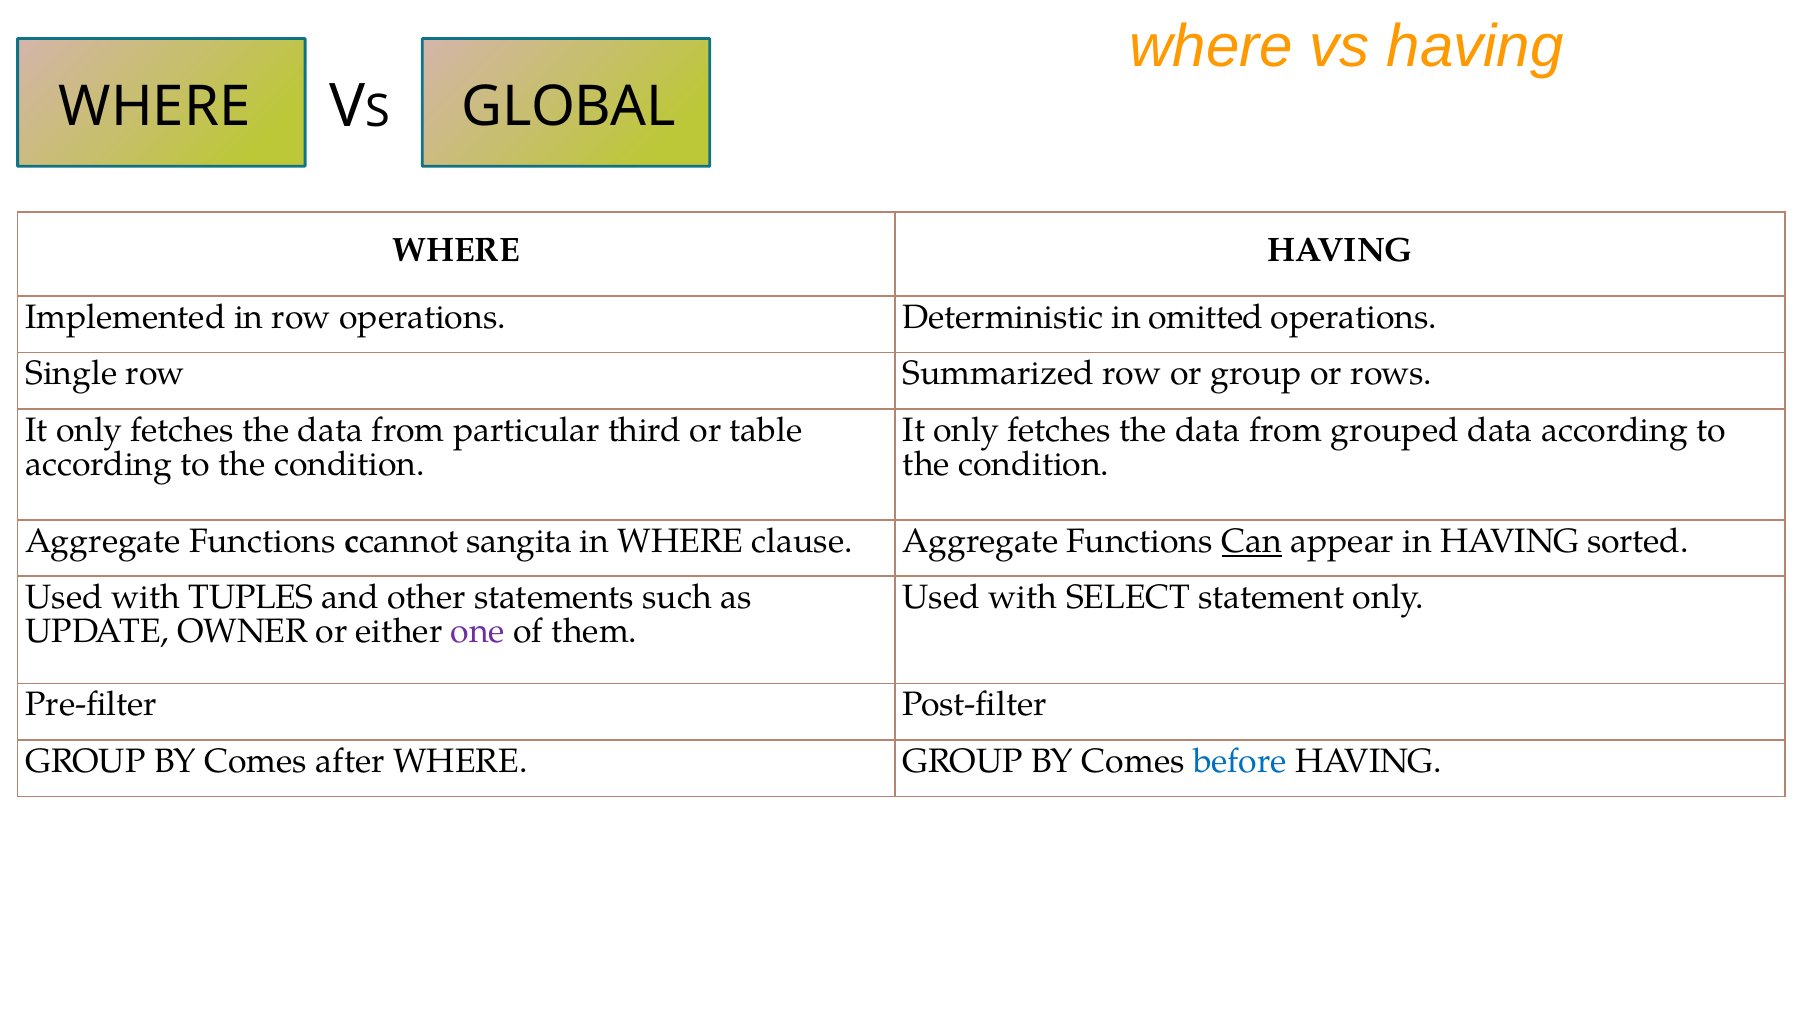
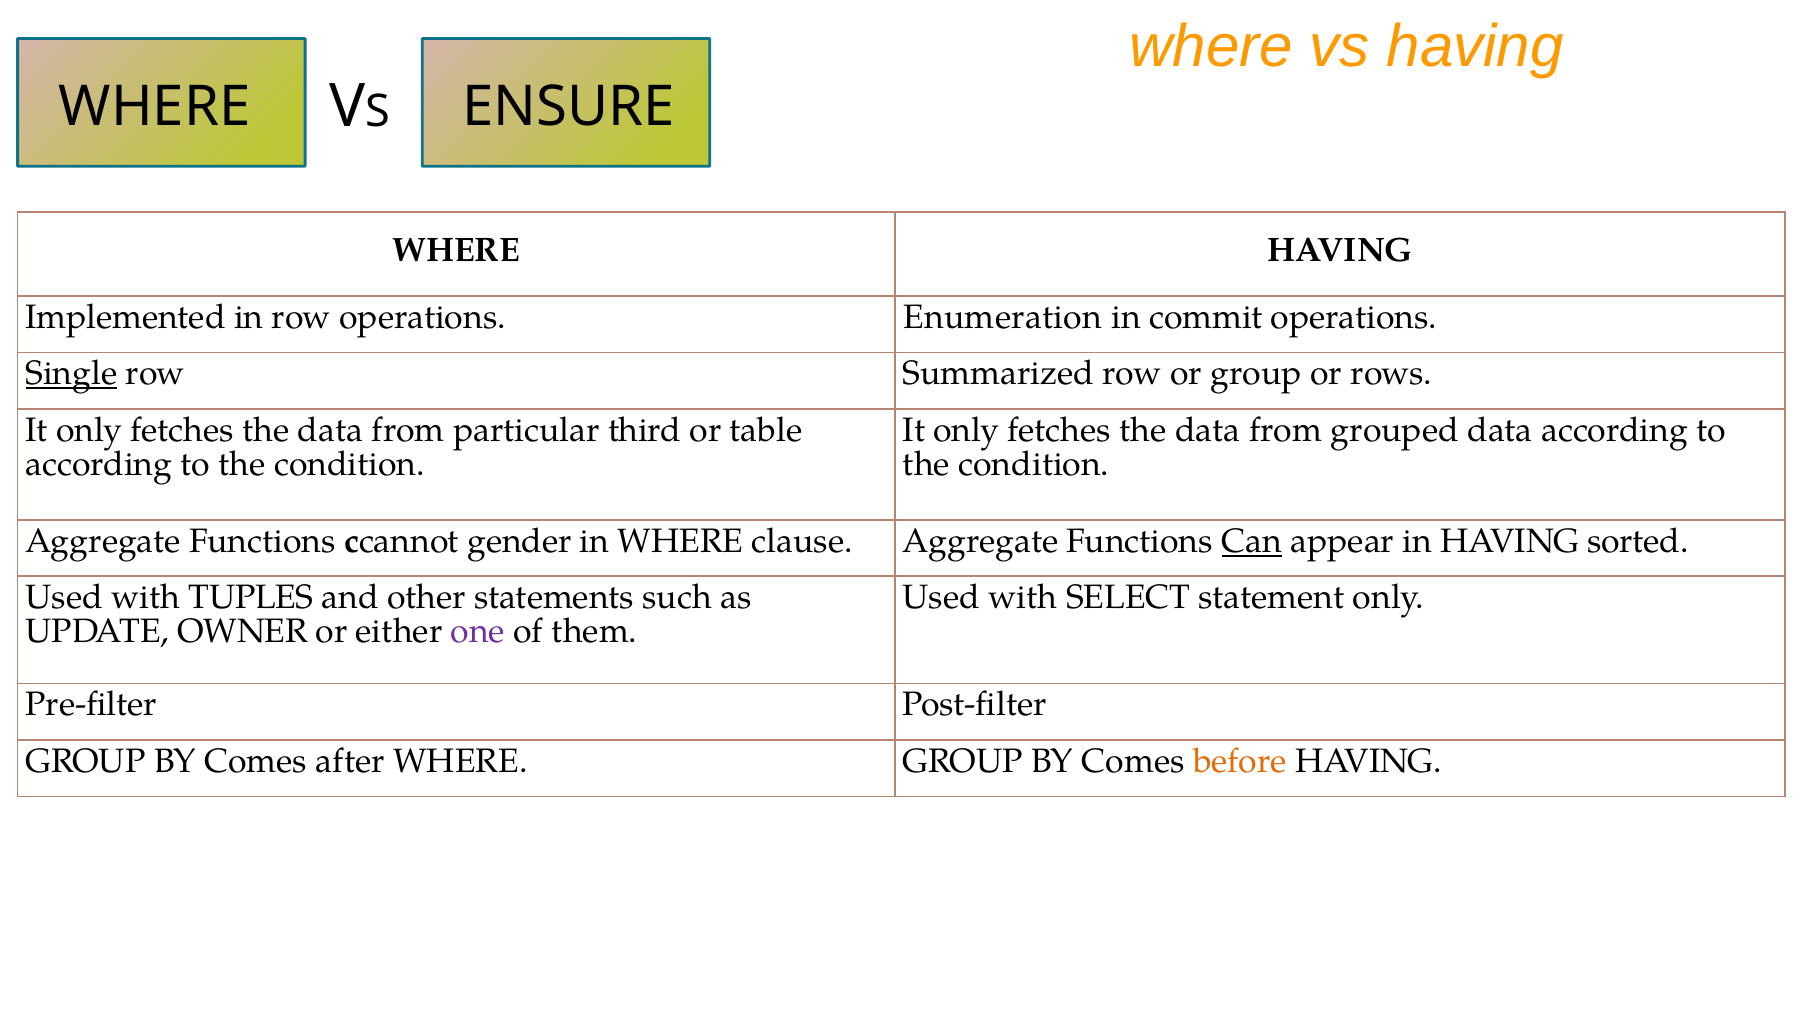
GLOBAL: GLOBAL -> ENSURE (568, 107)
Deterministic: Deterministic -> Enumeration (1003, 317)
omitted: omitted -> commit (1206, 317)
Single underline: none -> present (71, 374)
sangita: sangita -> gender (520, 541)
before colour: blue -> orange (1240, 761)
